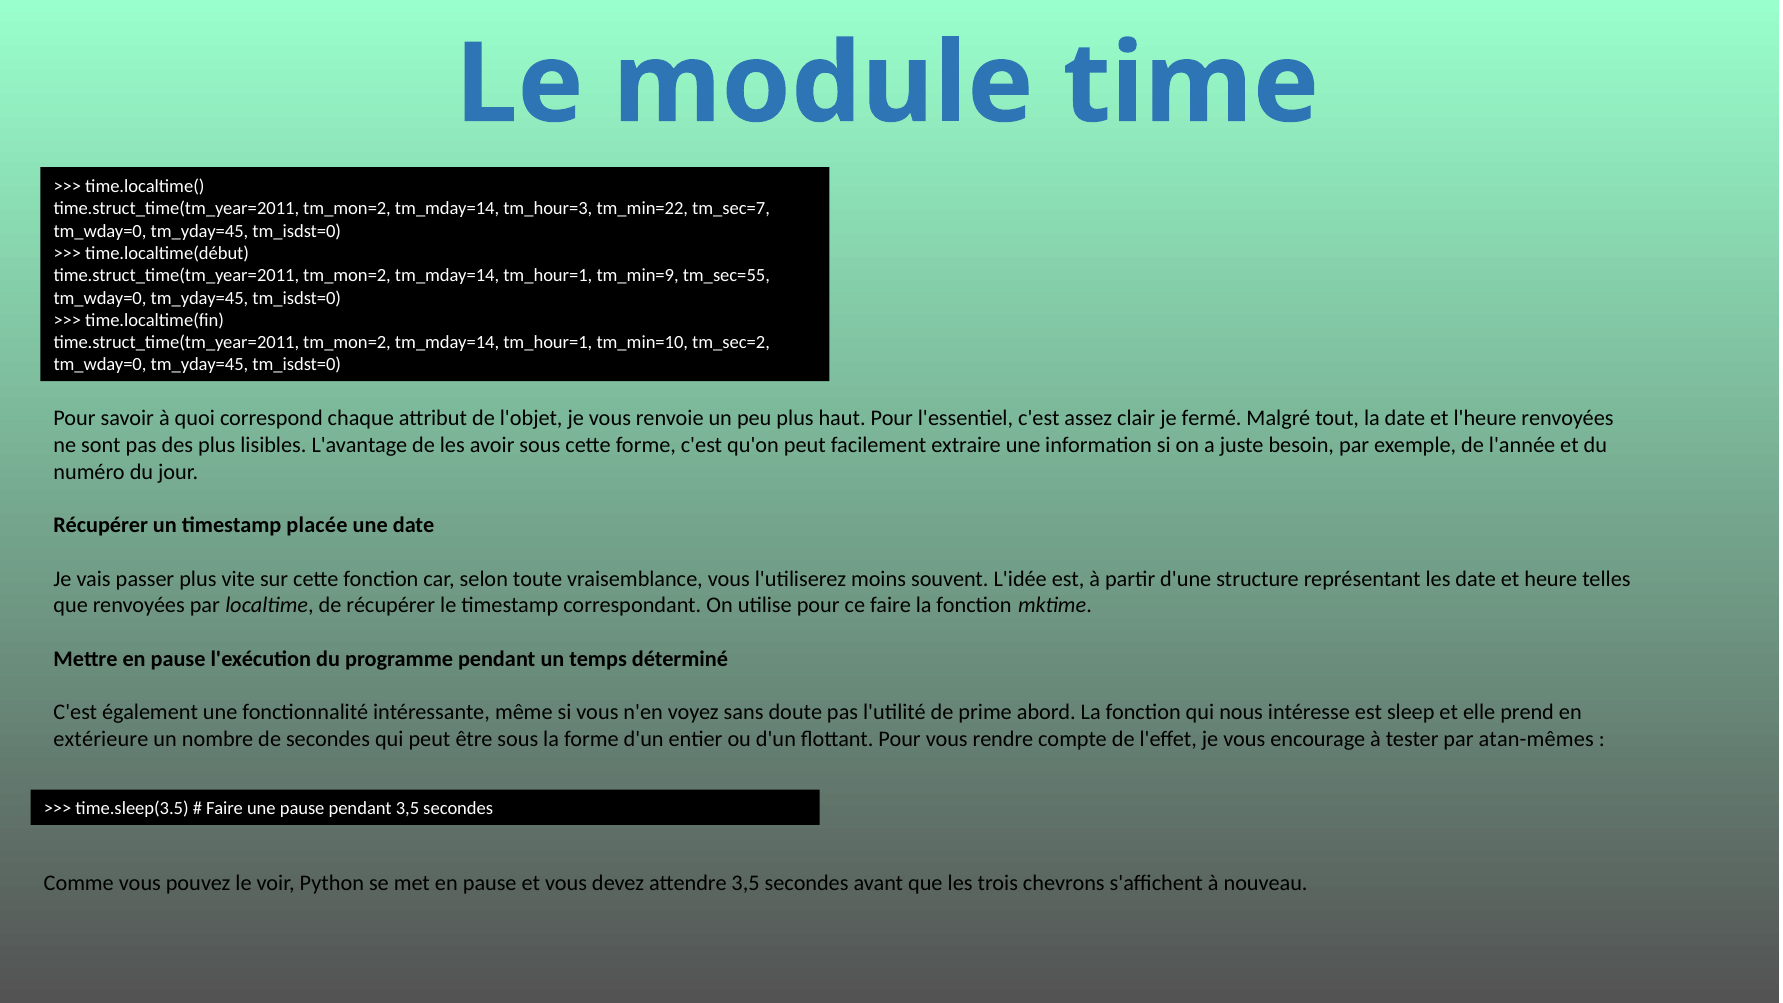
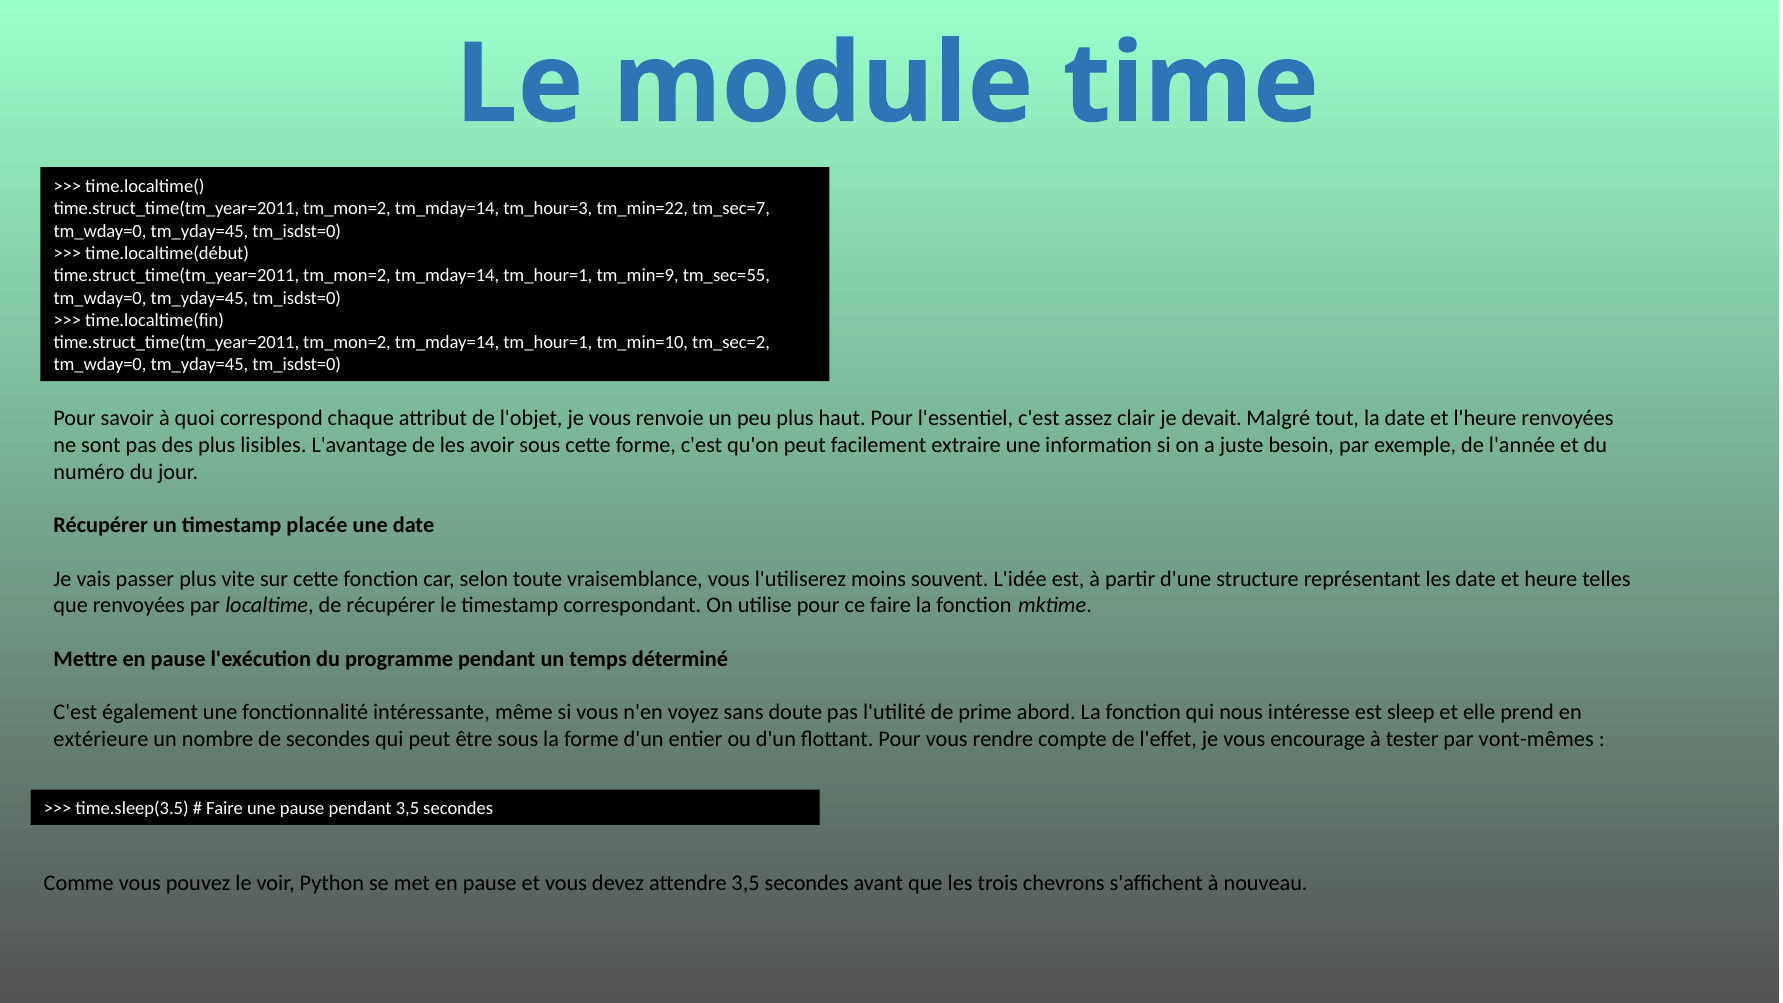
fermé: fermé -> devait (1212, 418)
atan-mêmes: atan-mêmes -> vont-mêmes (1536, 739)
